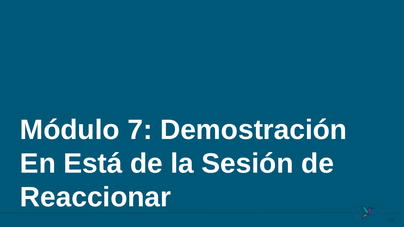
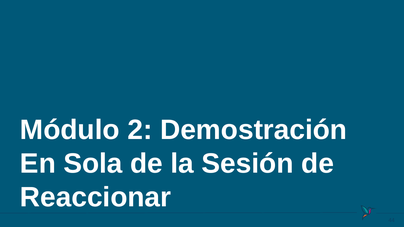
7: 7 -> 2 (140, 130)
Está: Está -> Sola (93, 164)
